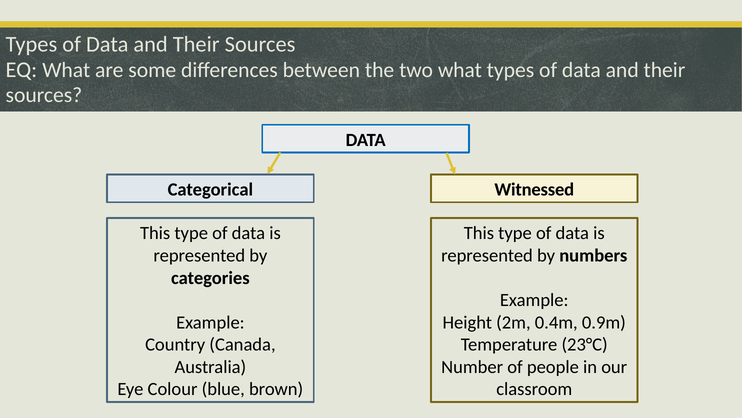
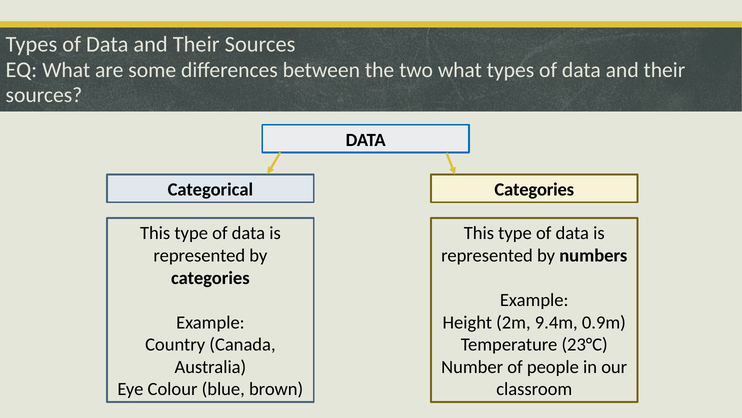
Categorical Witnessed: Witnessed -> Categories (534, 189)
0.4m: 0.4m -> 9.4m (556, 322)
